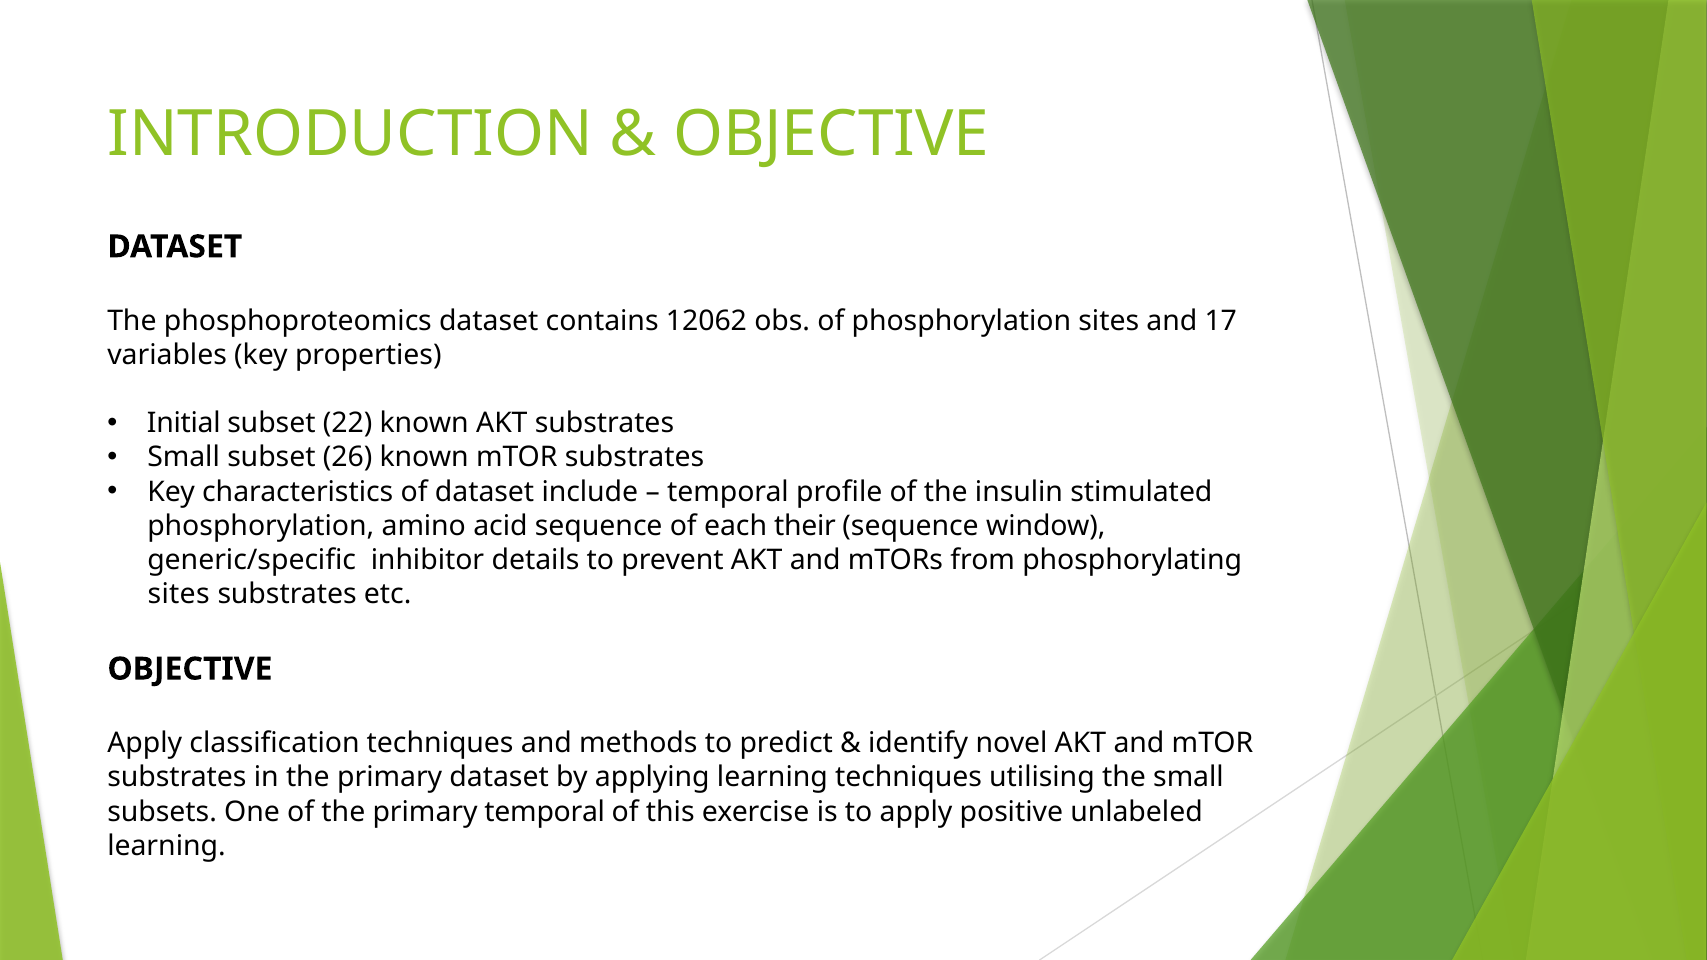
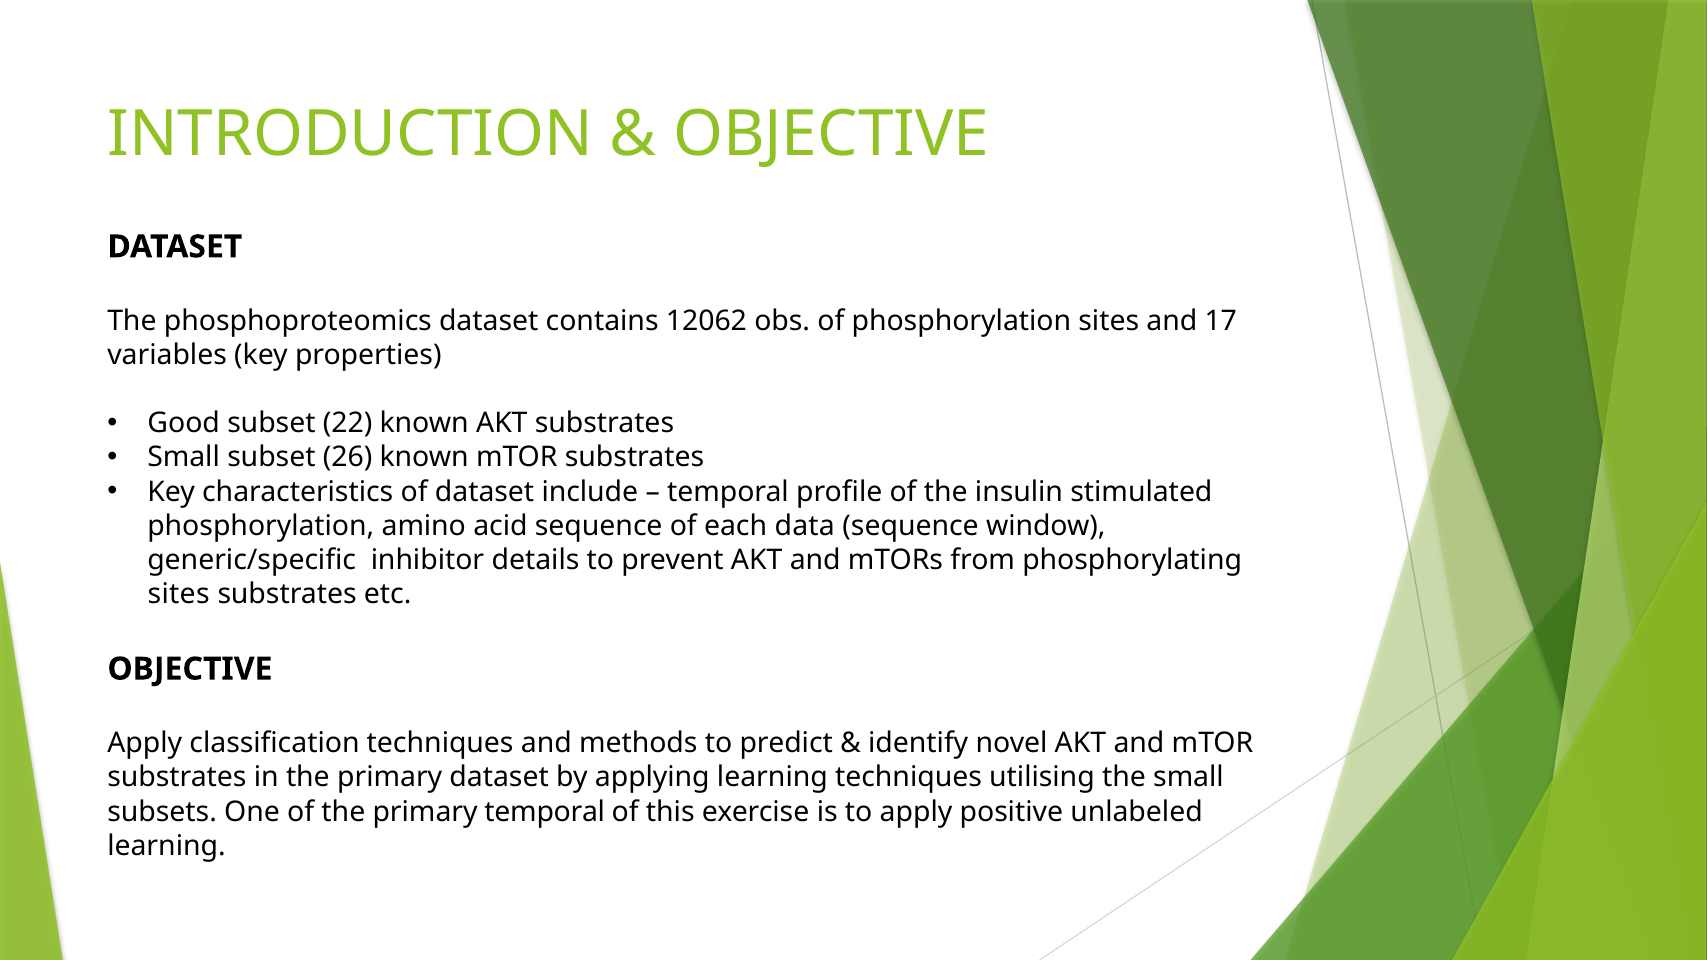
Initial: Initial -> Good (184, 424)
their: their -> data (805, 526)
